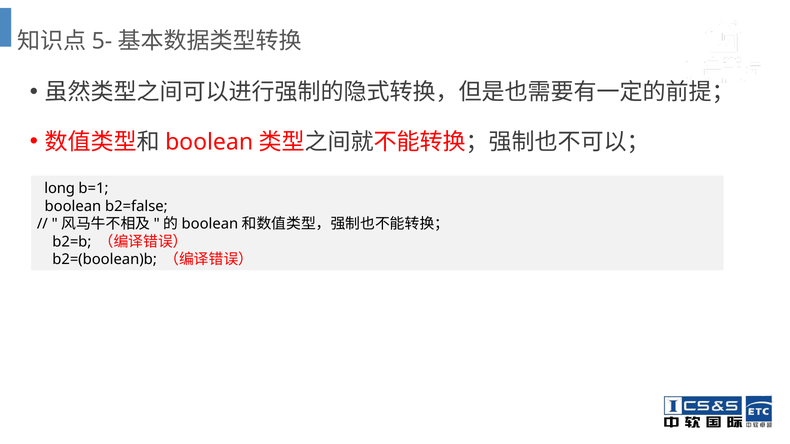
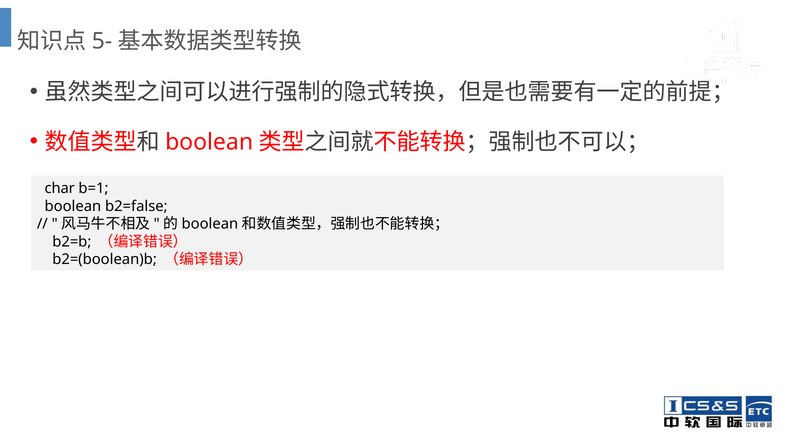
long: long -> char (60, 189)
